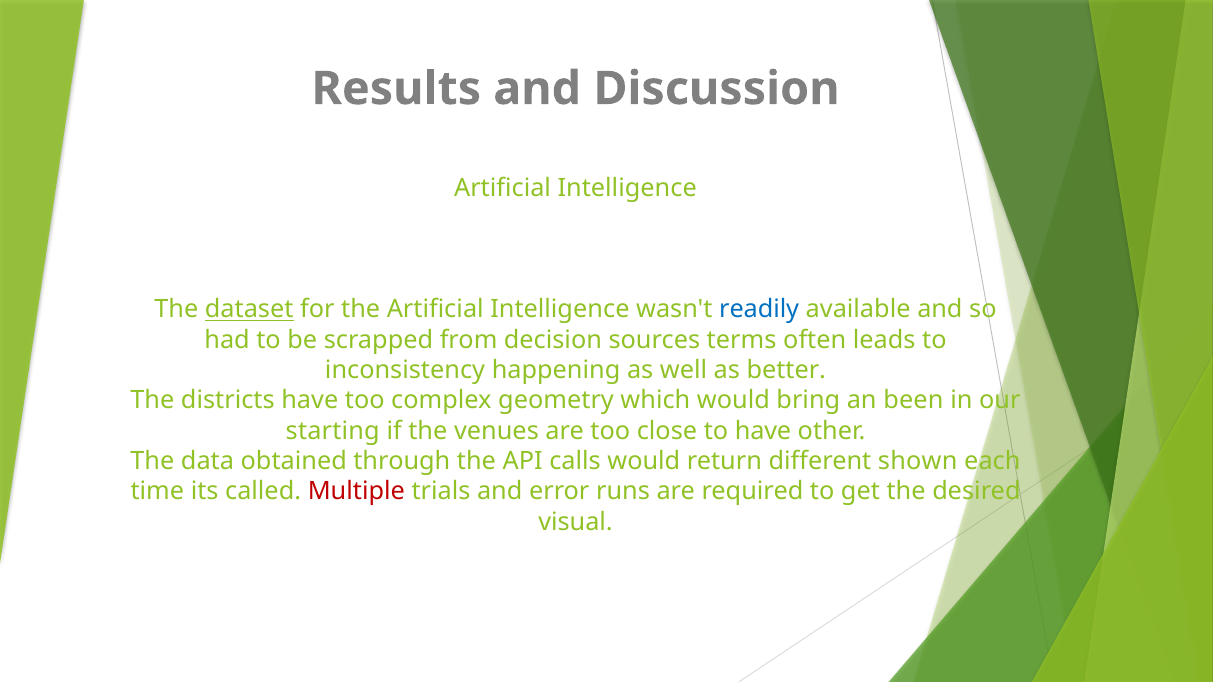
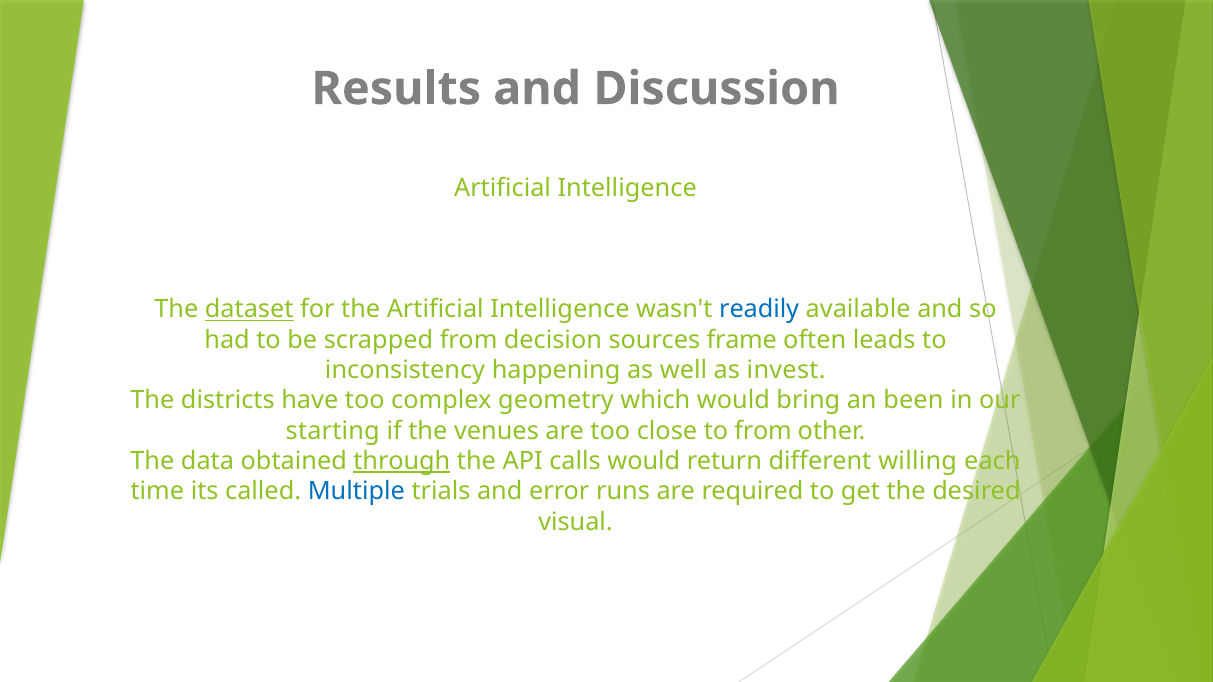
terms: terms -> frame (742, 340)
better: better -> invest (786, 370)
to have: have -> from (763, 431)
through underline: none -> present (402, 461)
shown: shown -> willing (918, 461)
Multiple colour: red -> blue (356, 492)
